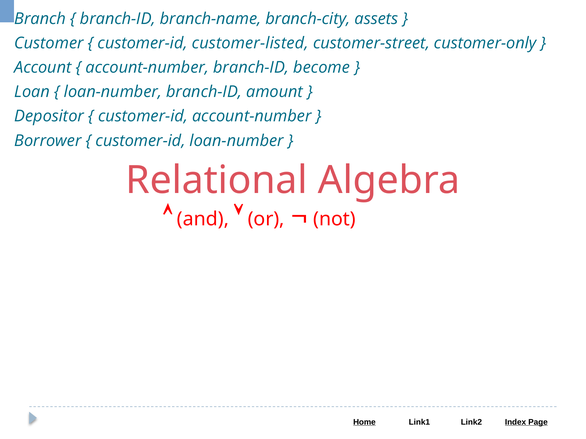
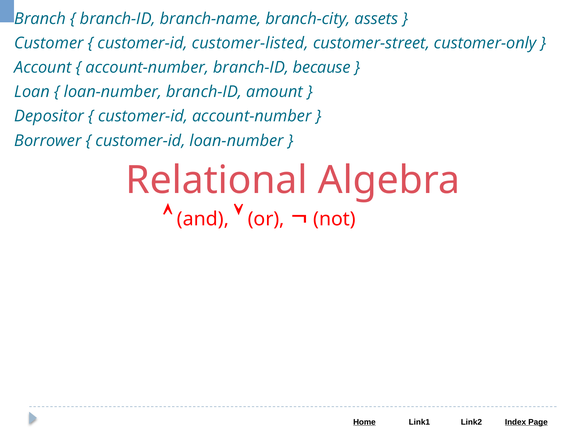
become: become -> because (322, 68)
